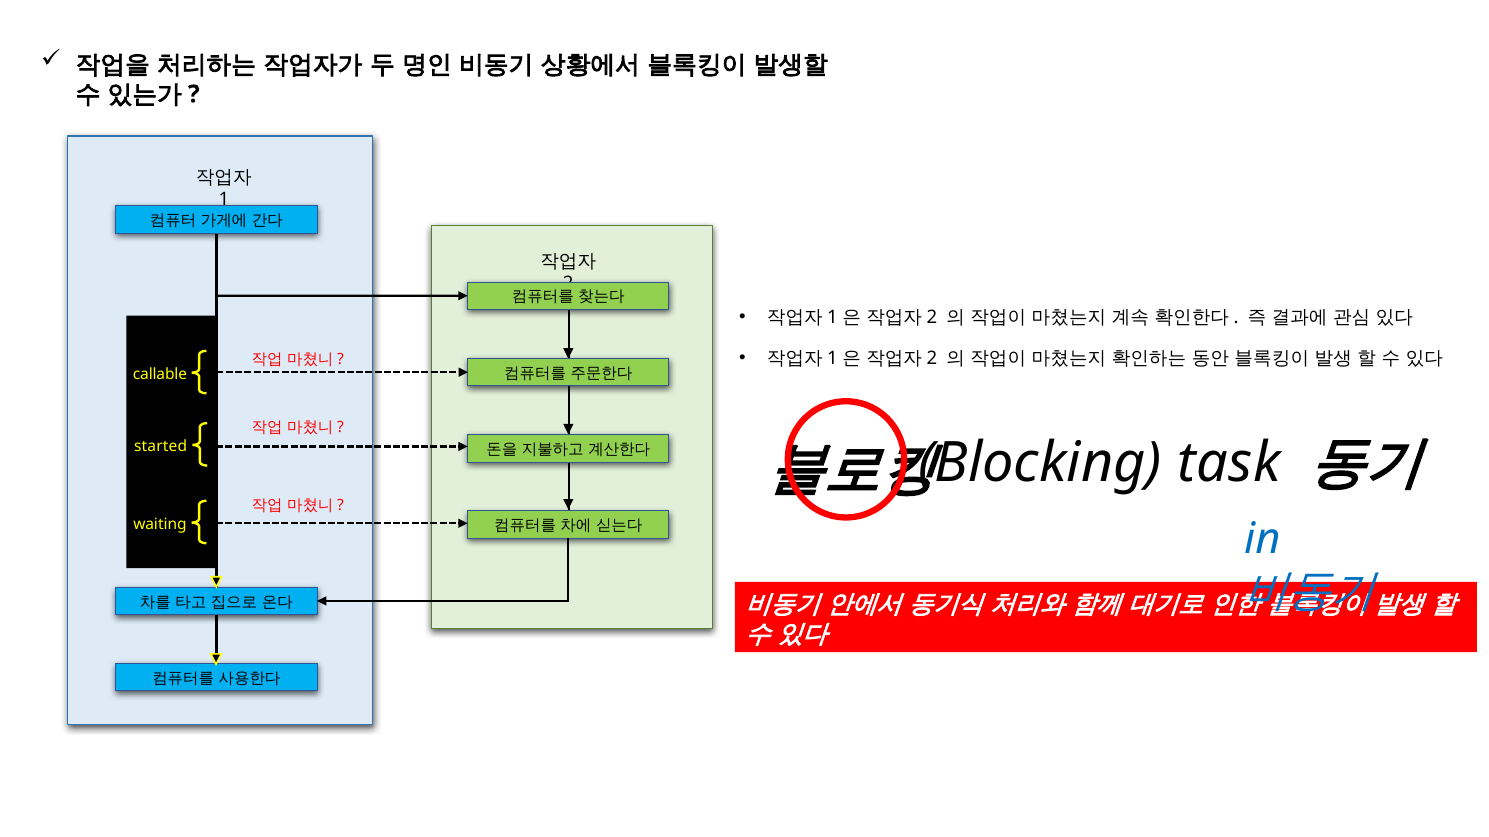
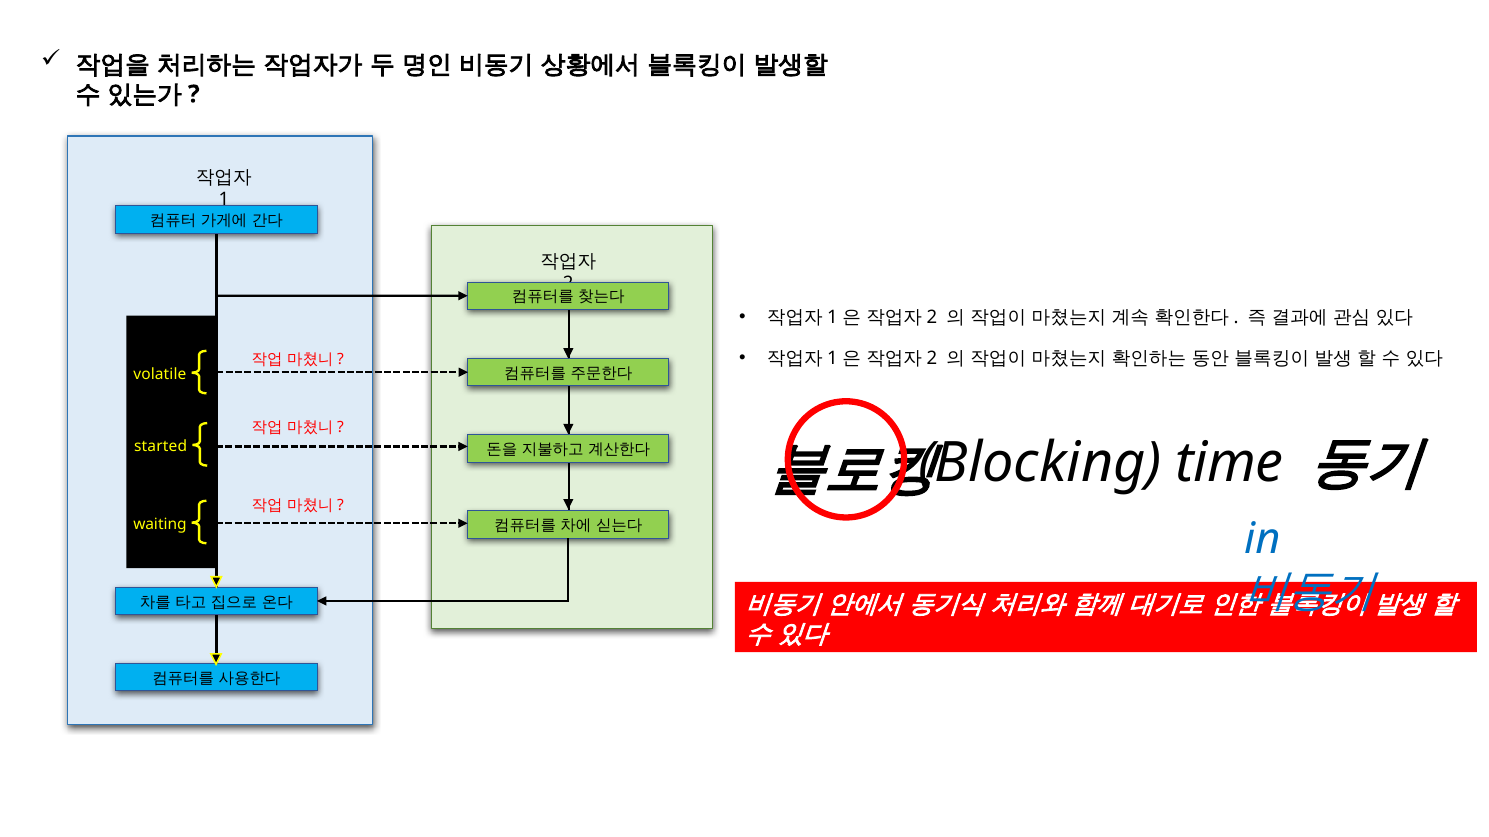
callable: callable -> volatile (160, 374)
task: task -> time (1229, 463)
